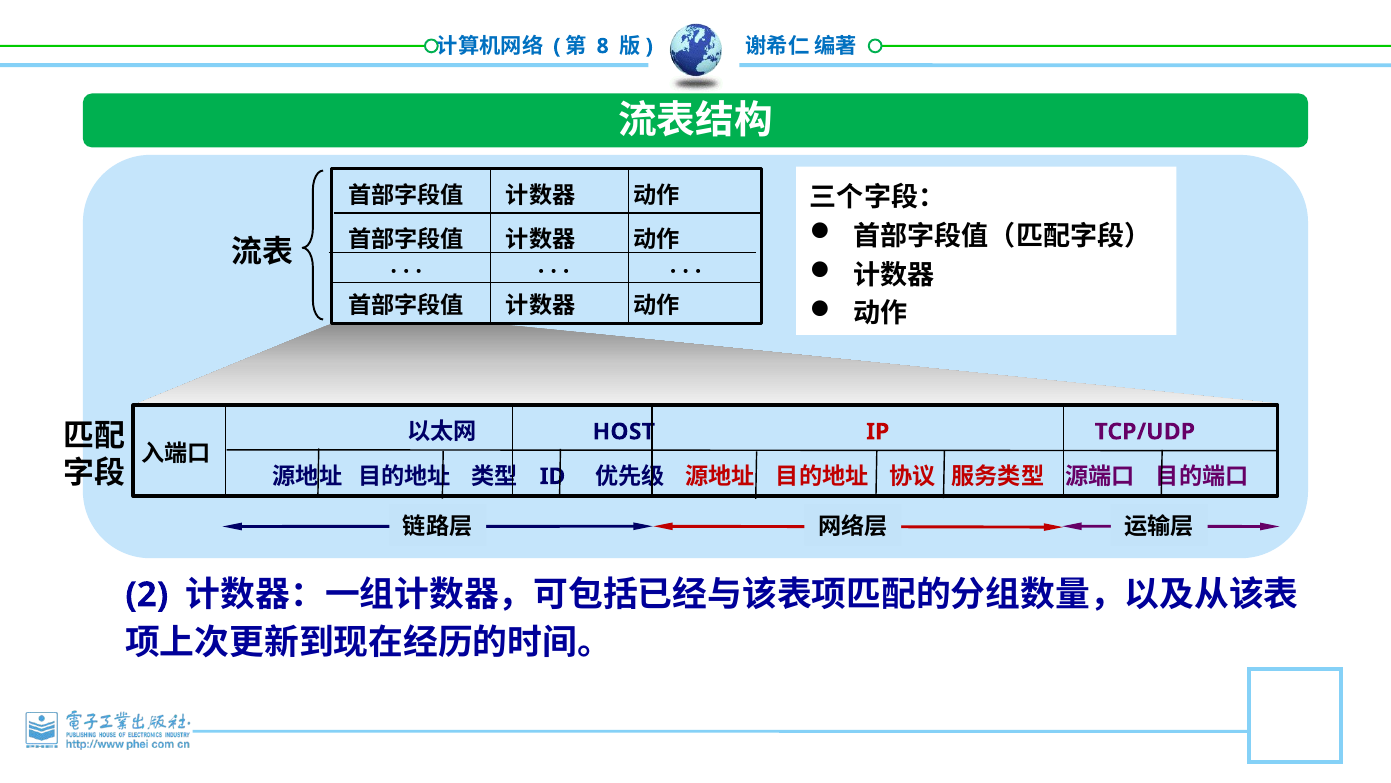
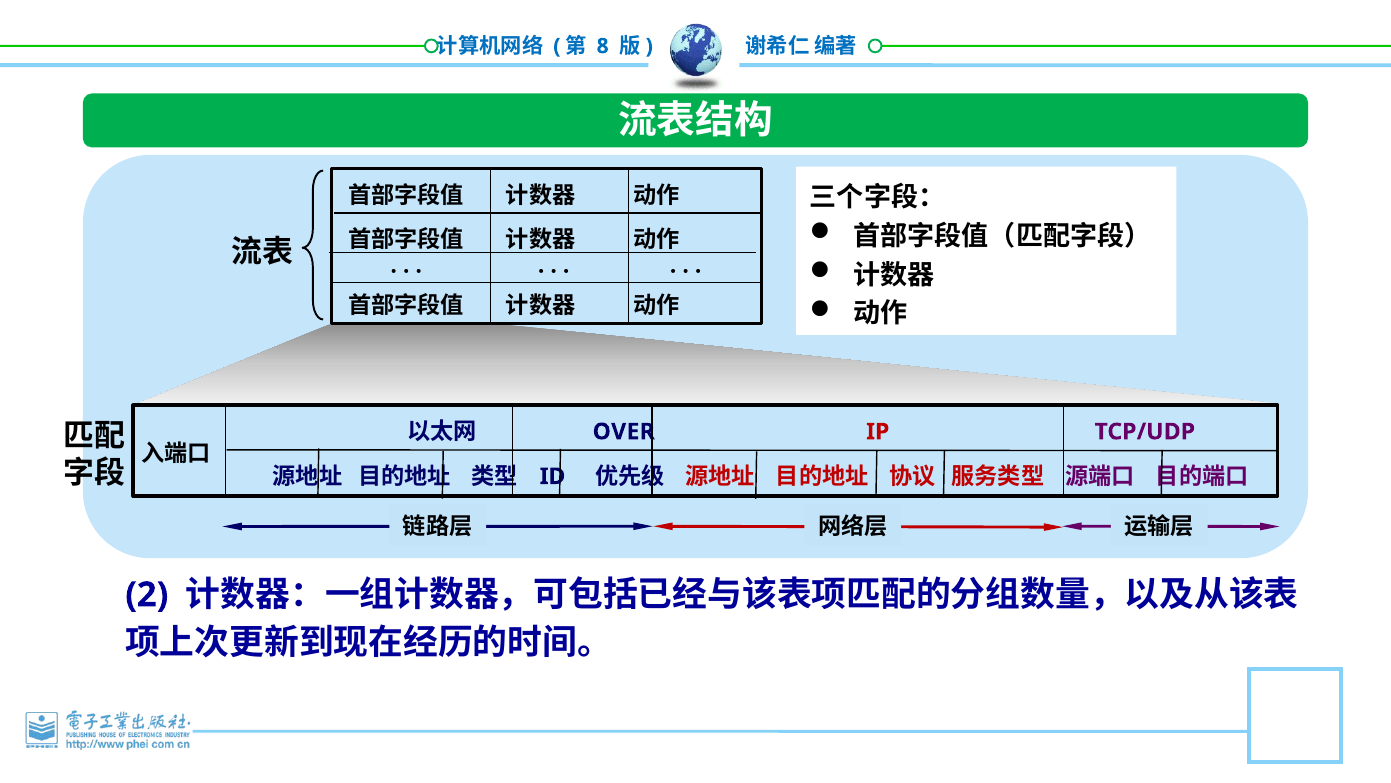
HOST: HOST -> OVER (624, 431)
